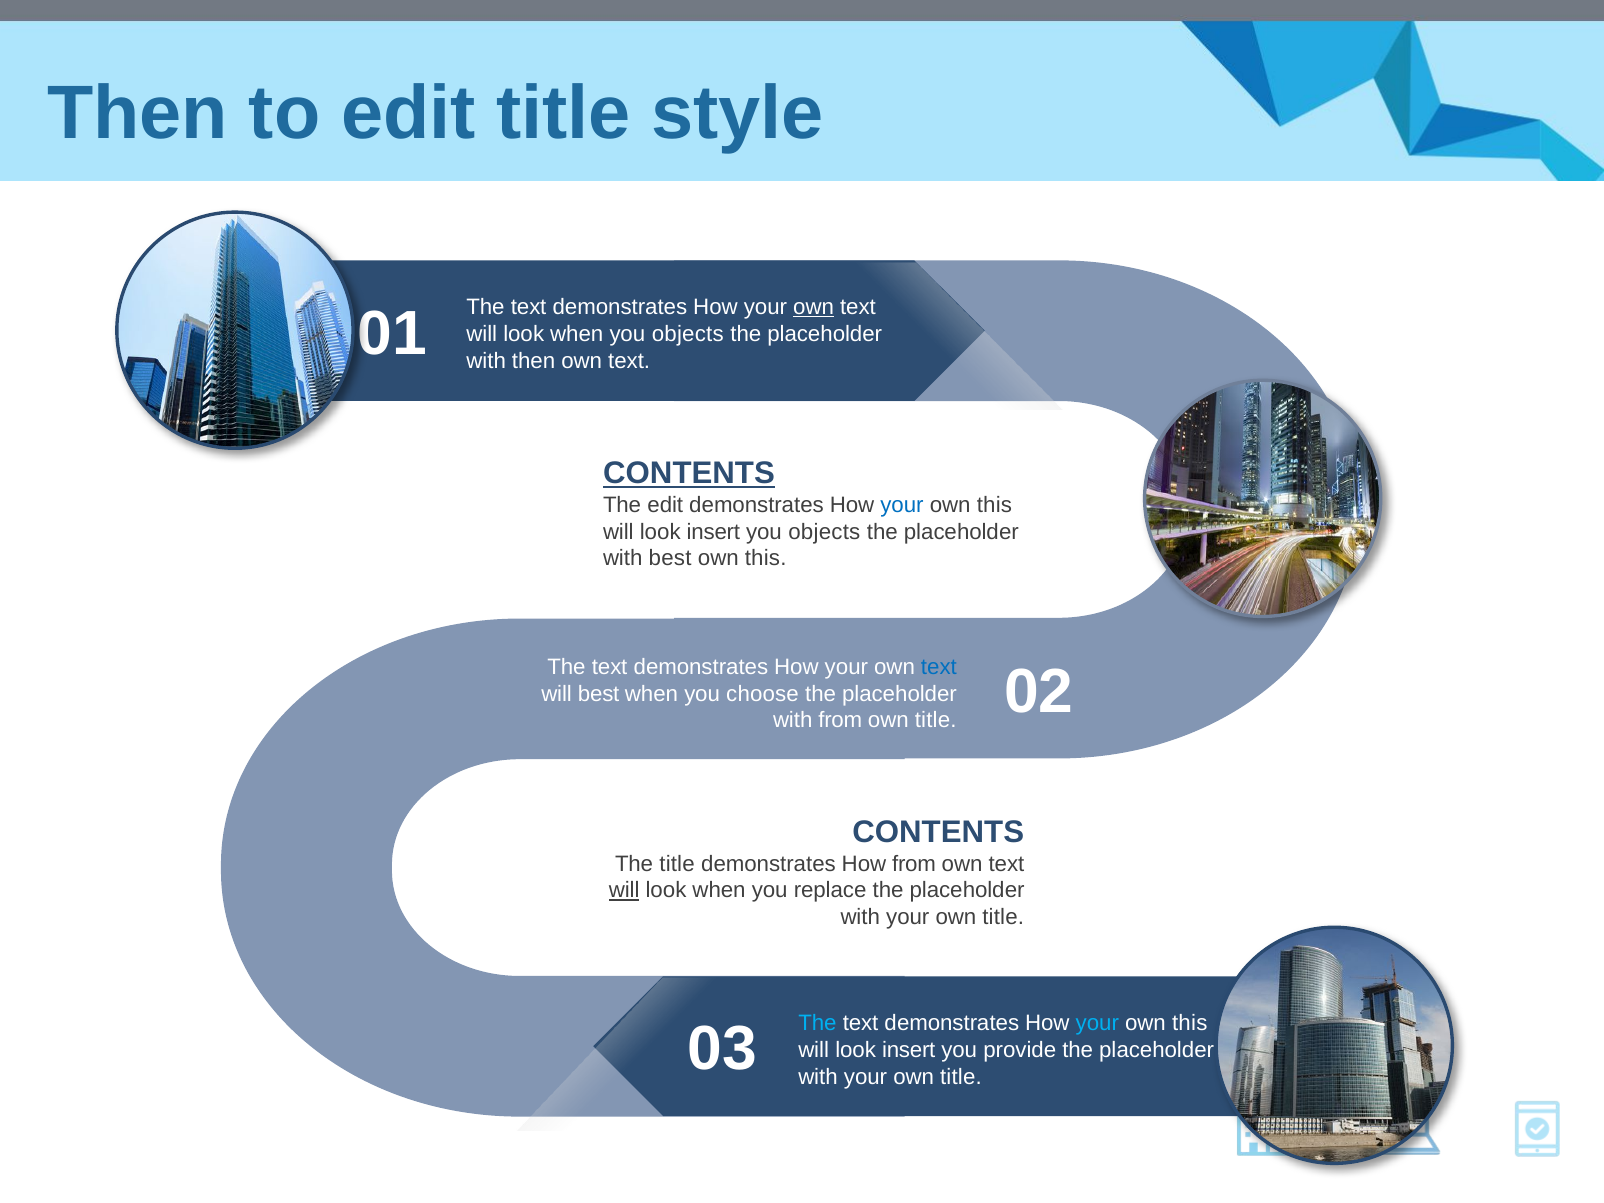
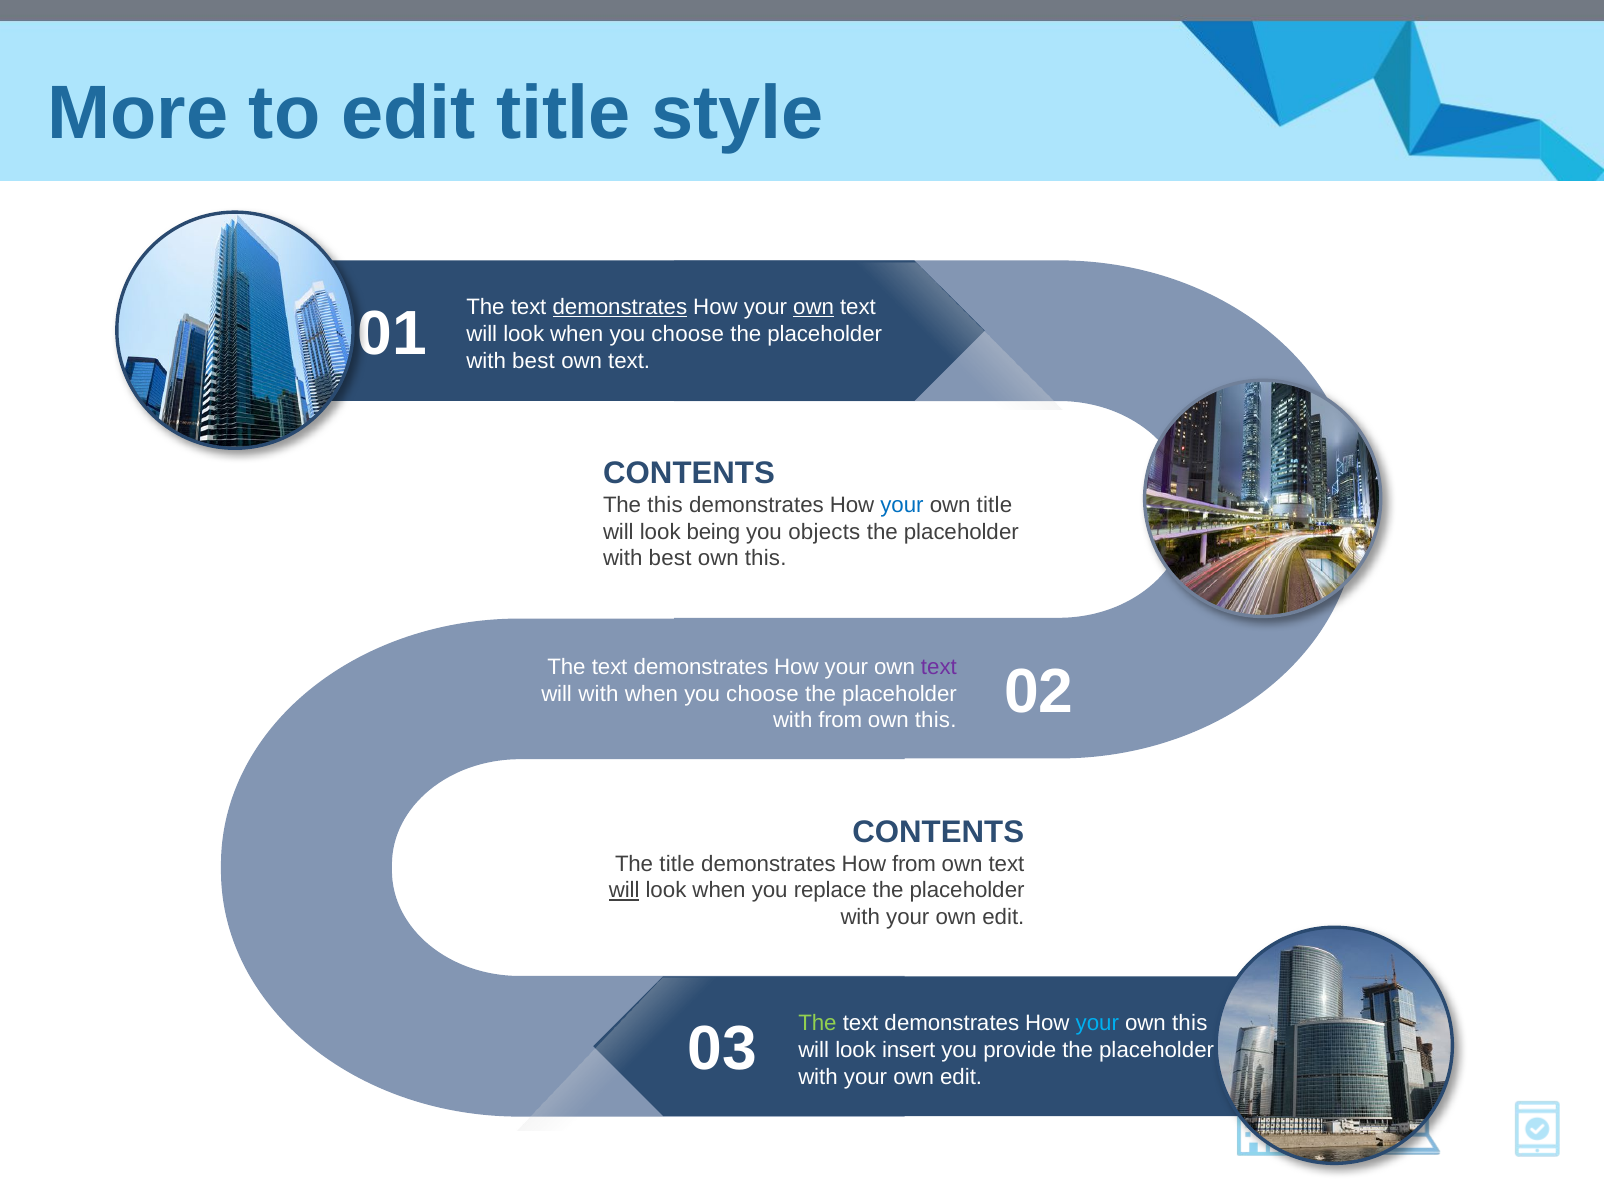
Then: Then -> More (138, 114)
demonstrates underline: none -> present (620, 307)
look when you objects: objects -> choose (688, 334)
then: then -> best (533, 361)
CONTENTS underline: present -> none (689, 474)
The edit: edit -> this (665, 505)
this: this -> title (994, 505)
insert: insert -> being (713, 532)
text colour: blue -> purple (939, 667)
will best: best -> with (598, 694)
title: title -> this (936, 721)
title: title -> edit (1003, 917)
The colour: light blue -> light green (817, 1023)
title: title -> edit (961, 1077)
